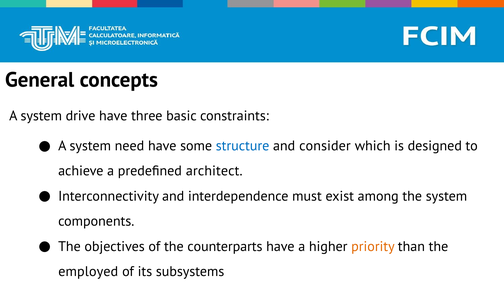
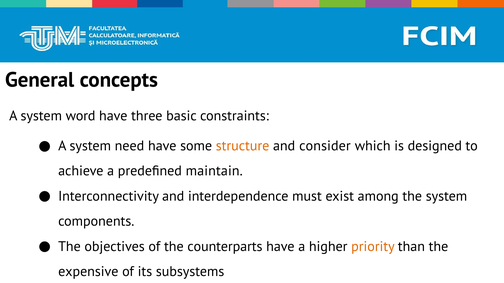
drive: drive -> word (81, 116)
structure colour: blue -> orange (243, 146)
architect: architect -> maintain (214, 171)
employed: employed -> expensive (88, 272)
